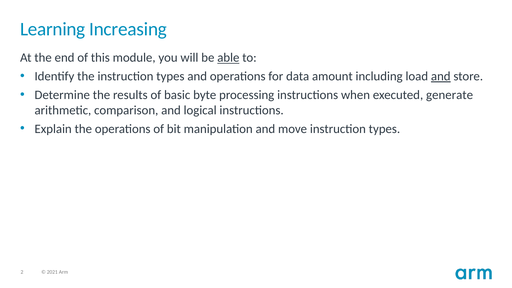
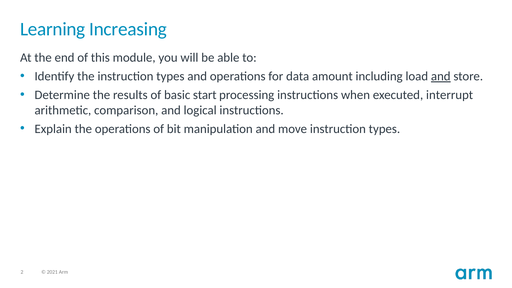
able underline: present -> none (228, 58)
byte: byte -> start (205, 95)
generate: generate -> interrupt (450, 95)
